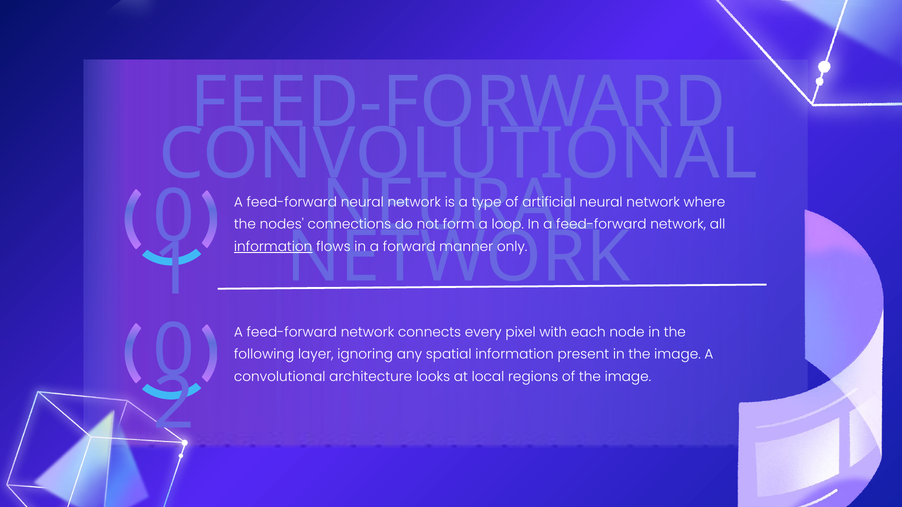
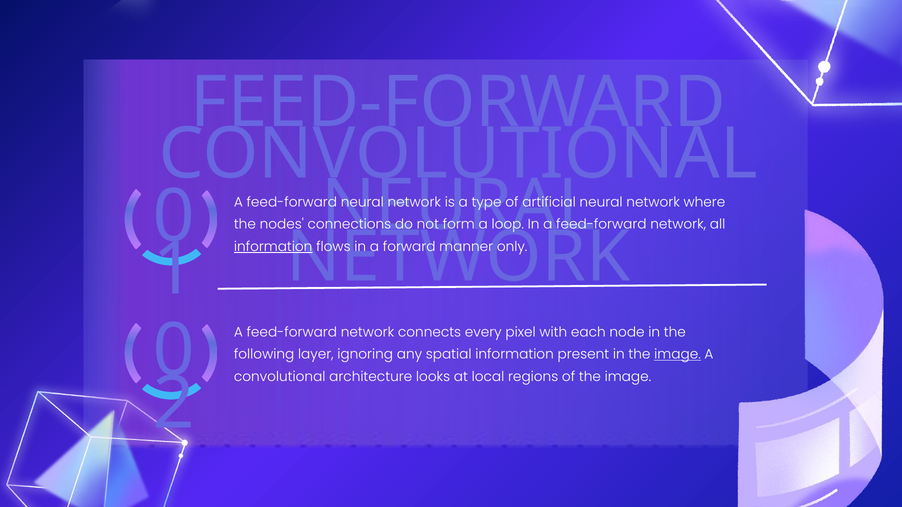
image underline: none -> present (677, 355)
